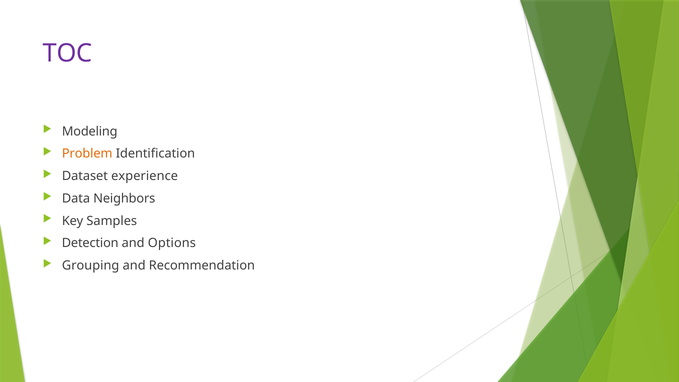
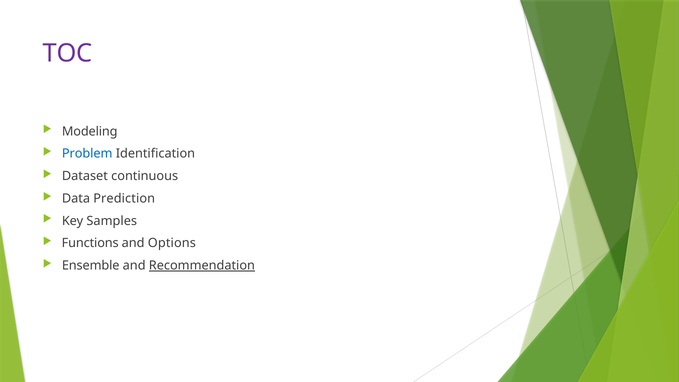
Problem colour: orange -> blue (87, 154)
experience: experience -> continuous (145, 176)
Neighbors: Neighbors -> Prediction (124, 198)
Detection: Detection -> Functions (90, 243)
Grouping: Grouping -> Ensemble (91, 266)
Recommendation underline: none -> present (202, 266)
